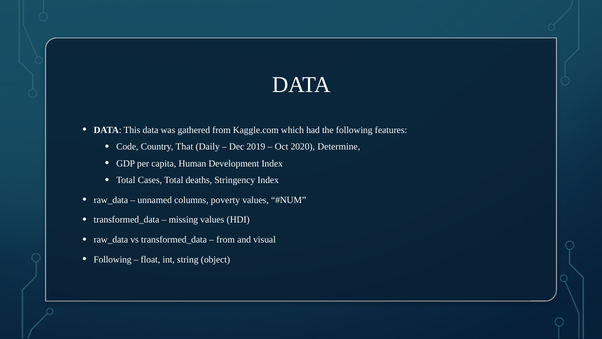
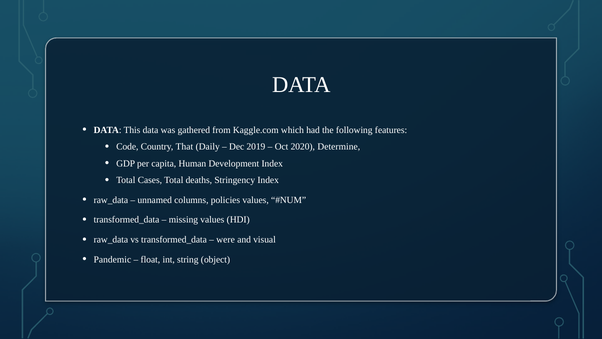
poverty: poverty -> policies (225, 200)
from: from -> were (226, 239)
Following: Following -> Pandemic (112, 259)
